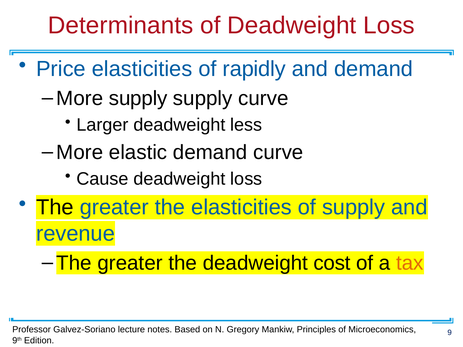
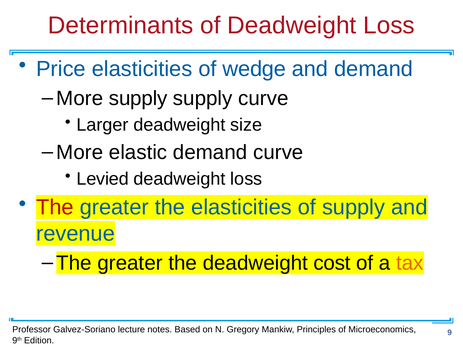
rapidly: rapidly -> wedge (254, 69)
less: less -> size (246, 125)
Cause: Cause -> Levied (103, 179)
The colour: black -> red (55, 208)
